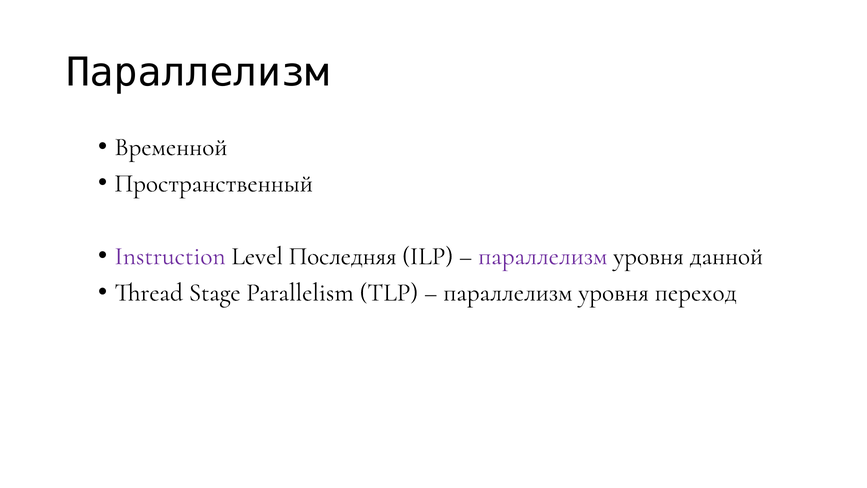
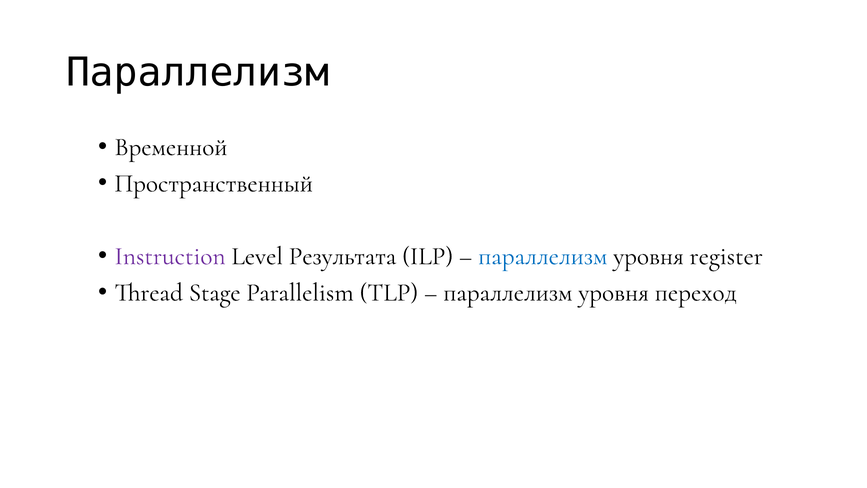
Последняя: Последняя -> Результата (343, 256)
параллелизм colour: purple -> blue (543, 256)
данной: данной -> register (726, 256)
